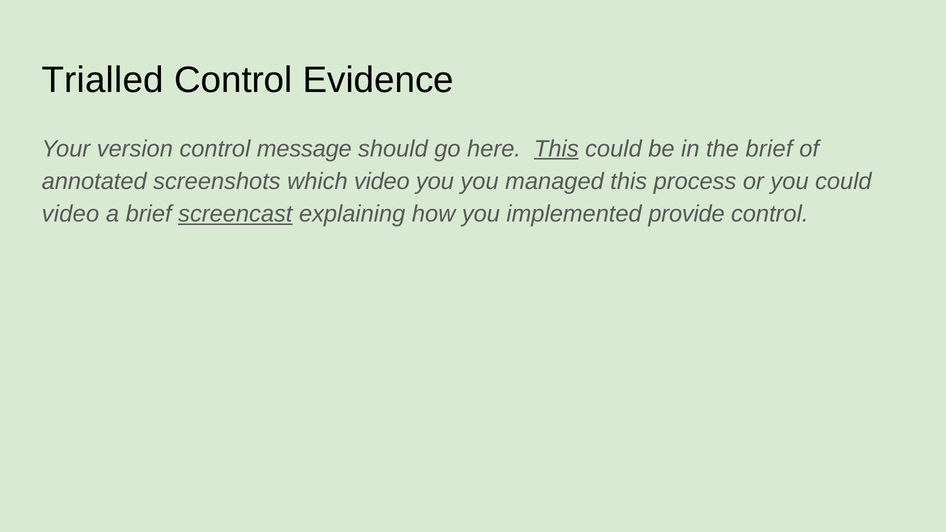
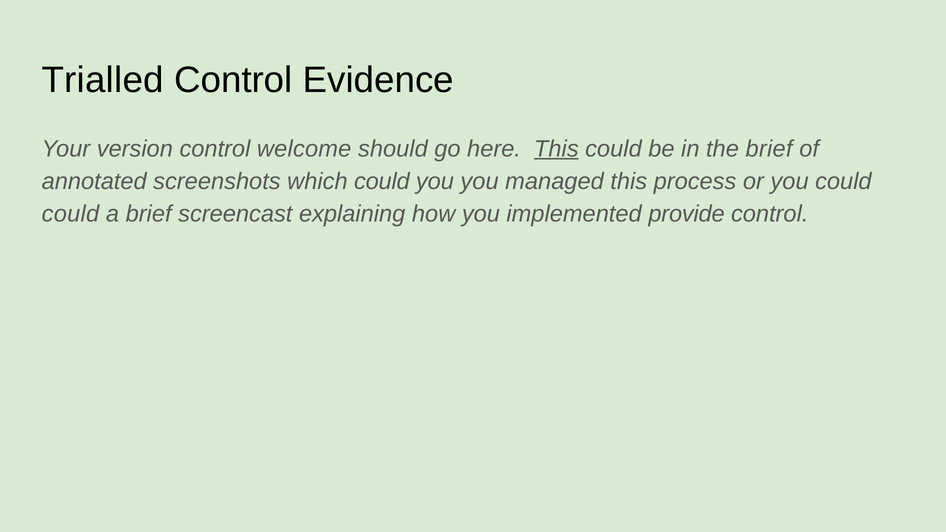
message: message -> welcome (304, 149)
which video: video -> could (382, 181)
video: video -> could (70, 214)
screencast underline: present -> none (235, 214)
